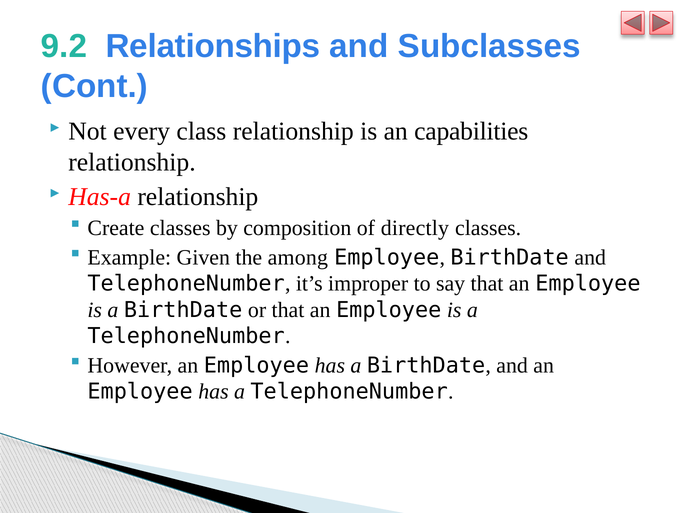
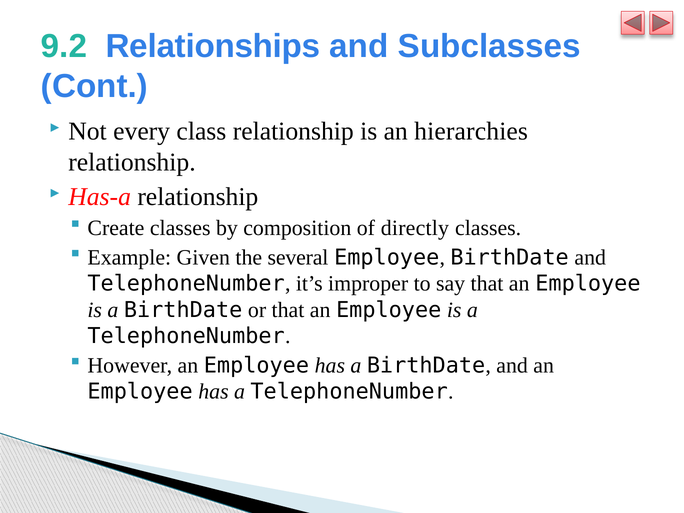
capabilities: capabilities -> hierarchies (471, 131)
among: among -> several (298, 257)
